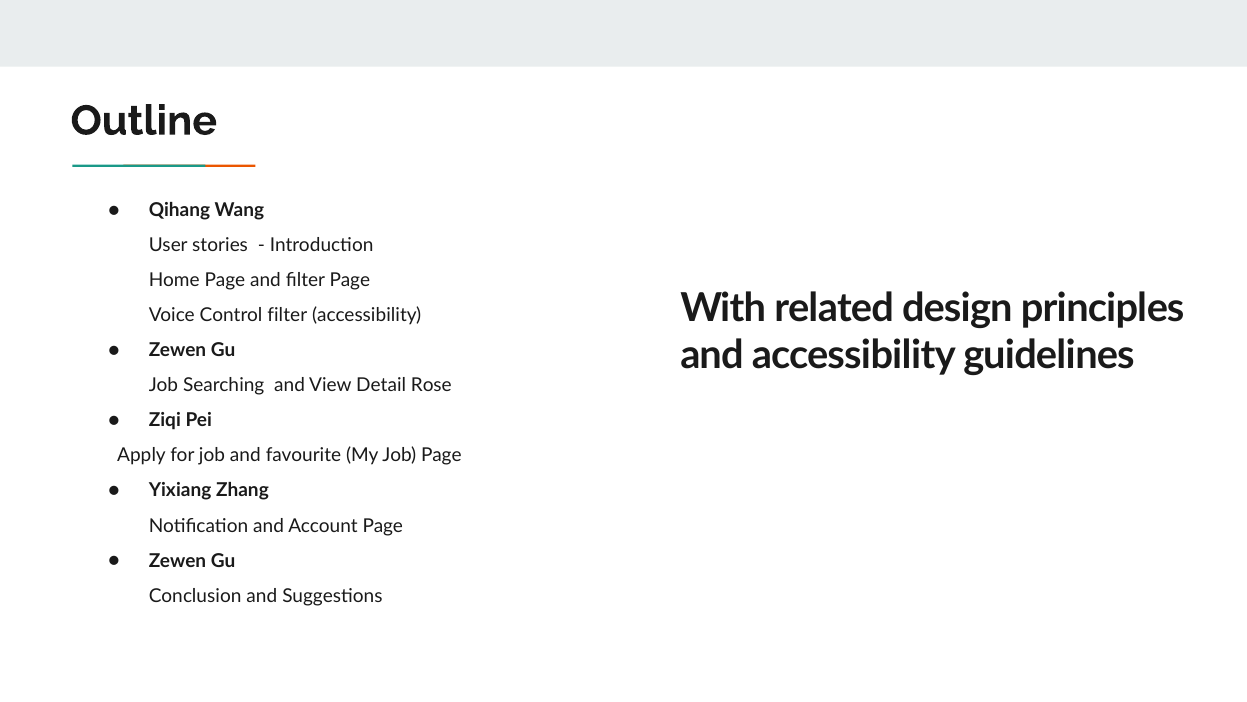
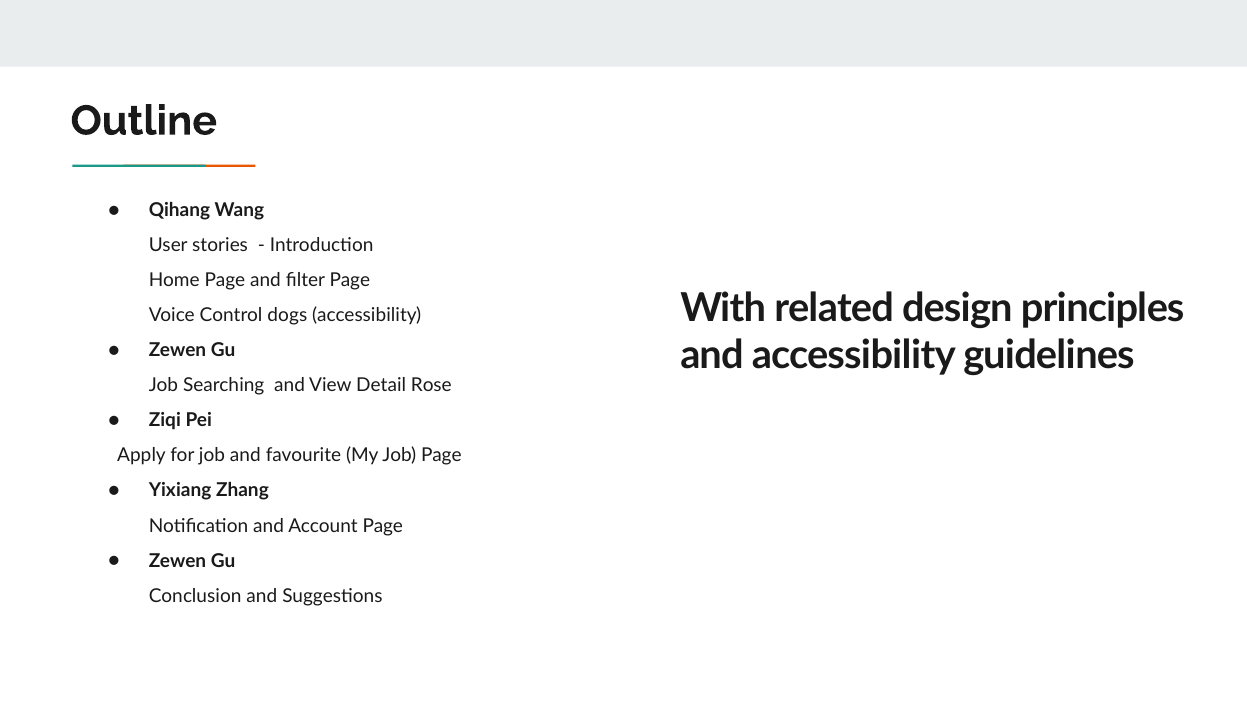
Control filter: filter -> dogs (287, 315)
